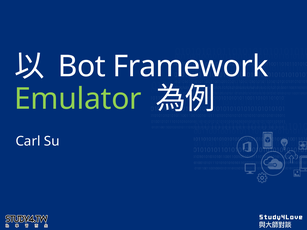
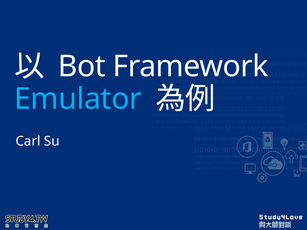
Emulator colour: light green -> light blue (78, 99)
